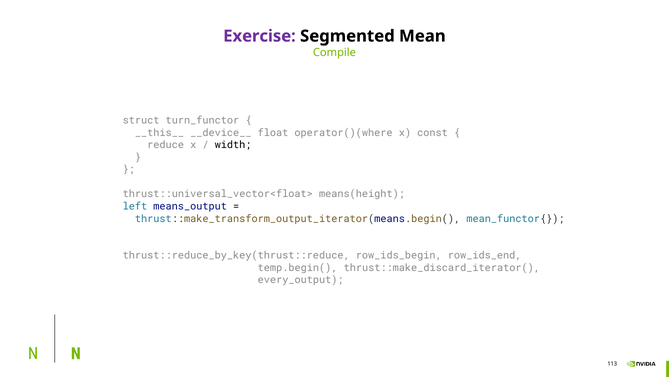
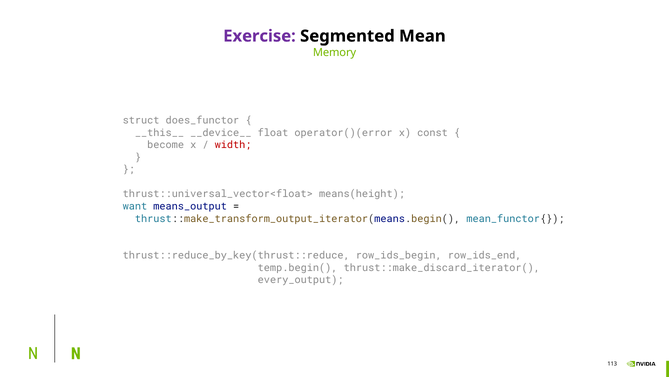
Compile: Compile -> Memory (335, 52)
turn_functor: turn_functor -> does_functor (202, 120)
operator()(where: operator()(where -> operator()(error (344, 132)
reduce: reduce -> become (166, 145)
width colour: black -> red (233, 145)
left: left -> want (135, 206)
